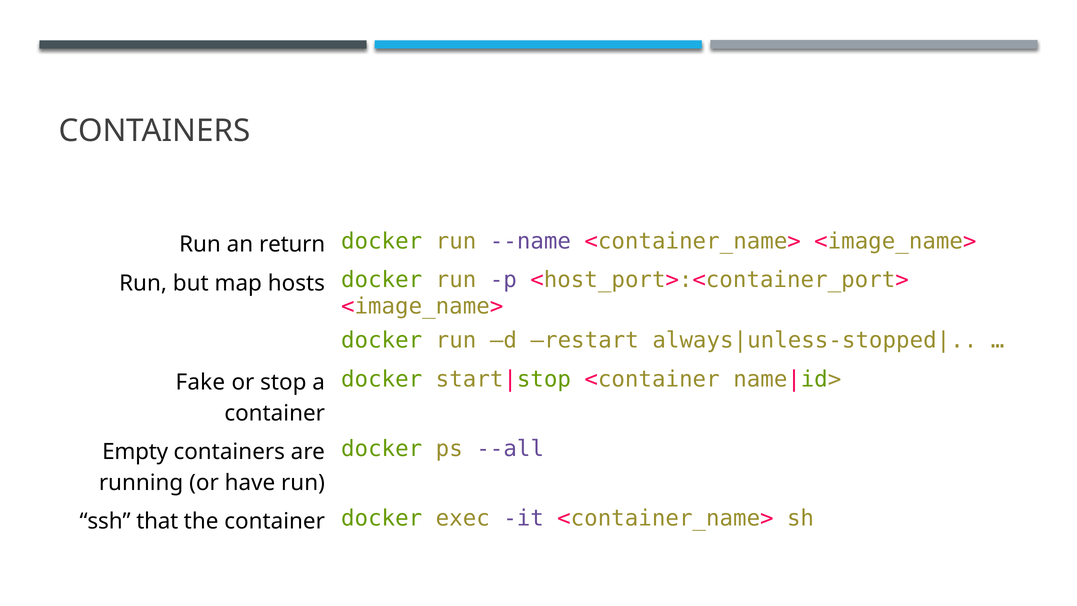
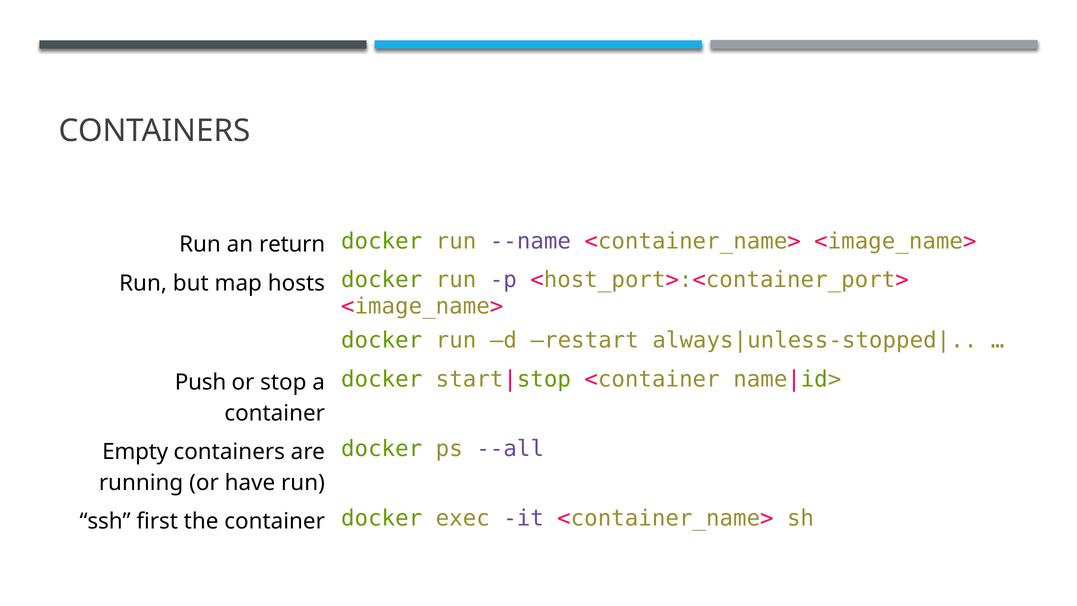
Fake: Fake -> Push (201, 382)
that: that -> first (157, 521)
